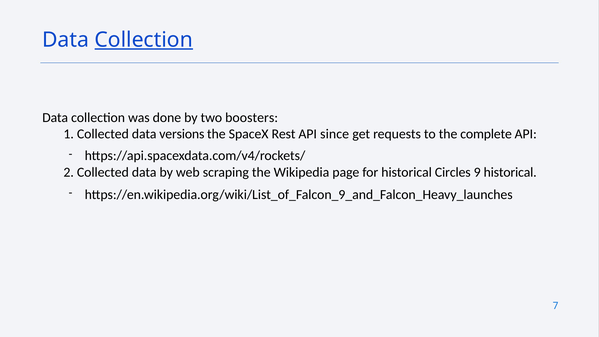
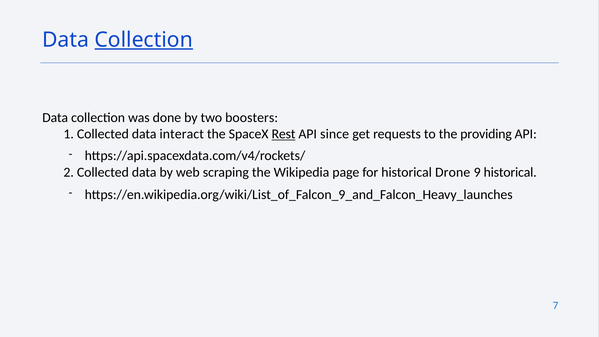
versions: versions -> interact (182, 134)
Rest underline: none -> present (284, 134)
complete: complete -> providing (486, 134)
Circles: Circles -> Drone (453, 172)
